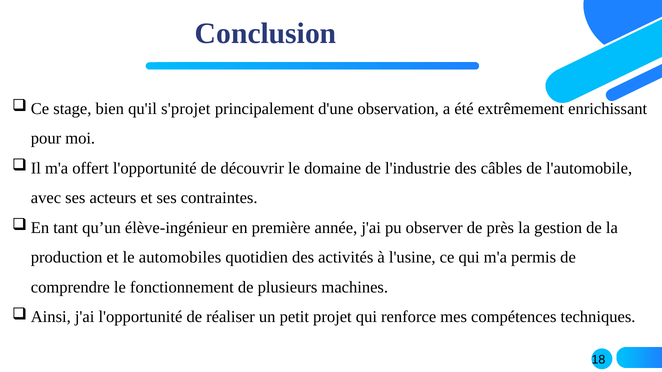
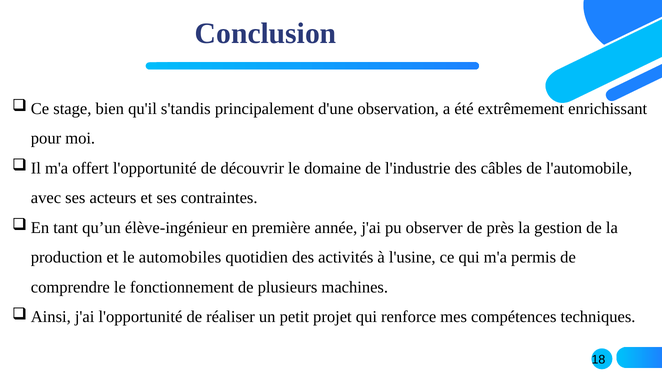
s'projet: s'projet -> s'tandis (186, 109)
